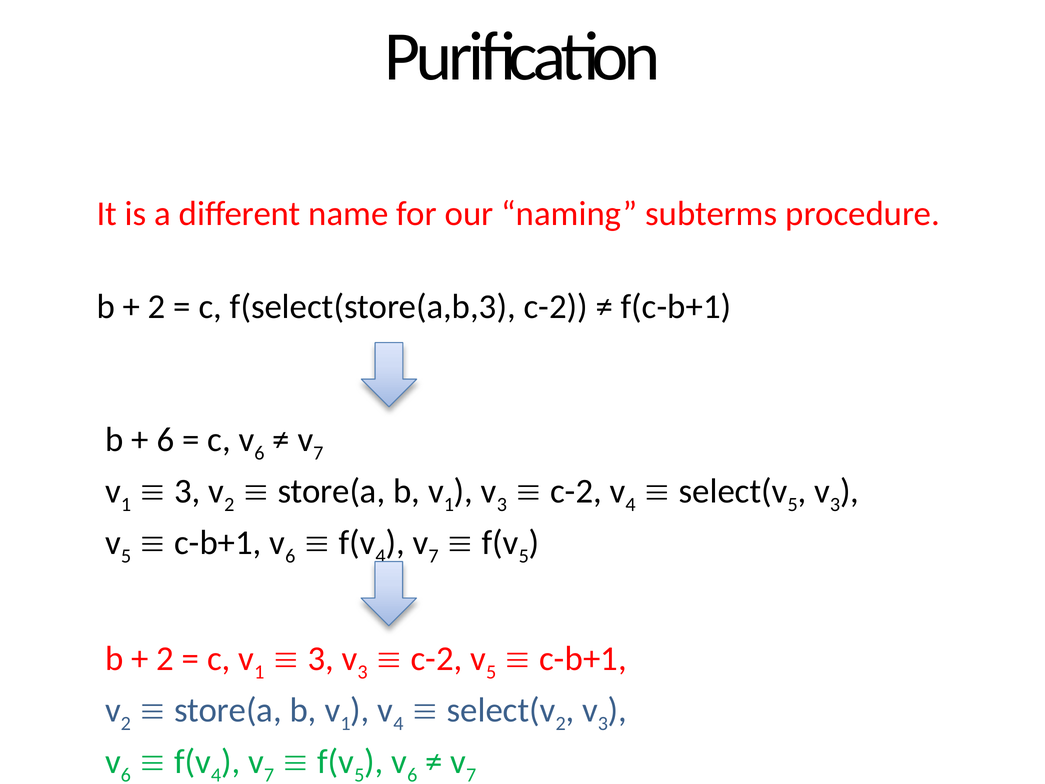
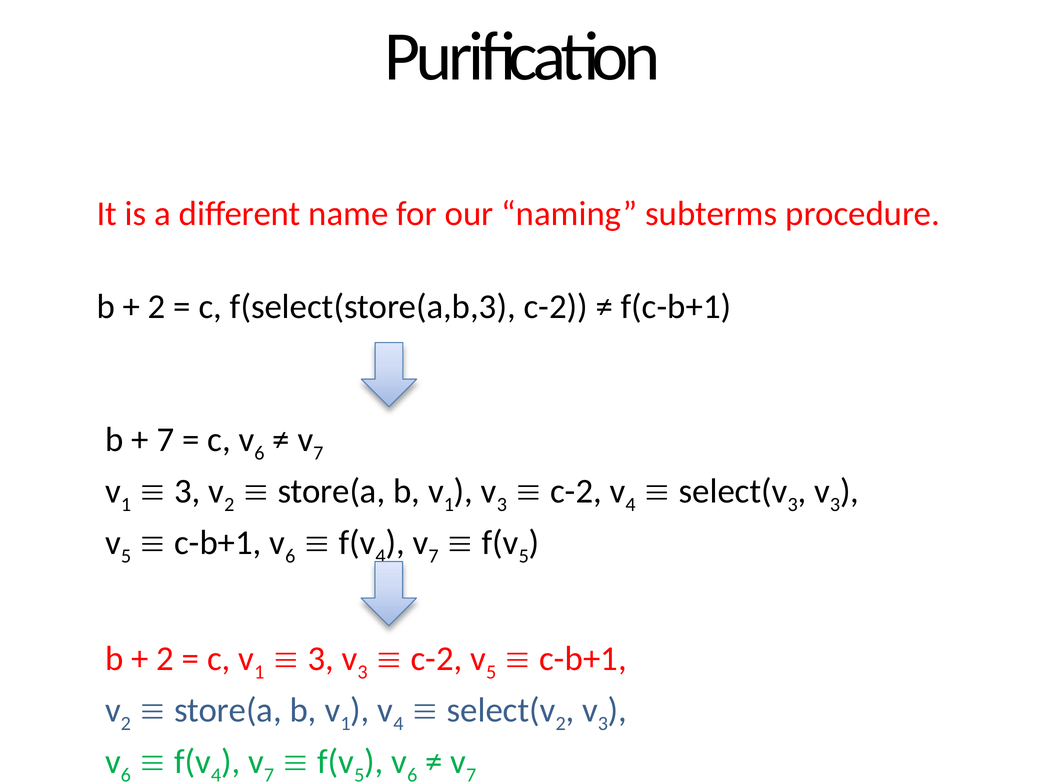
6: 6 -> 7 (165, 439)
5: 5 -> 3 (793, 504)
